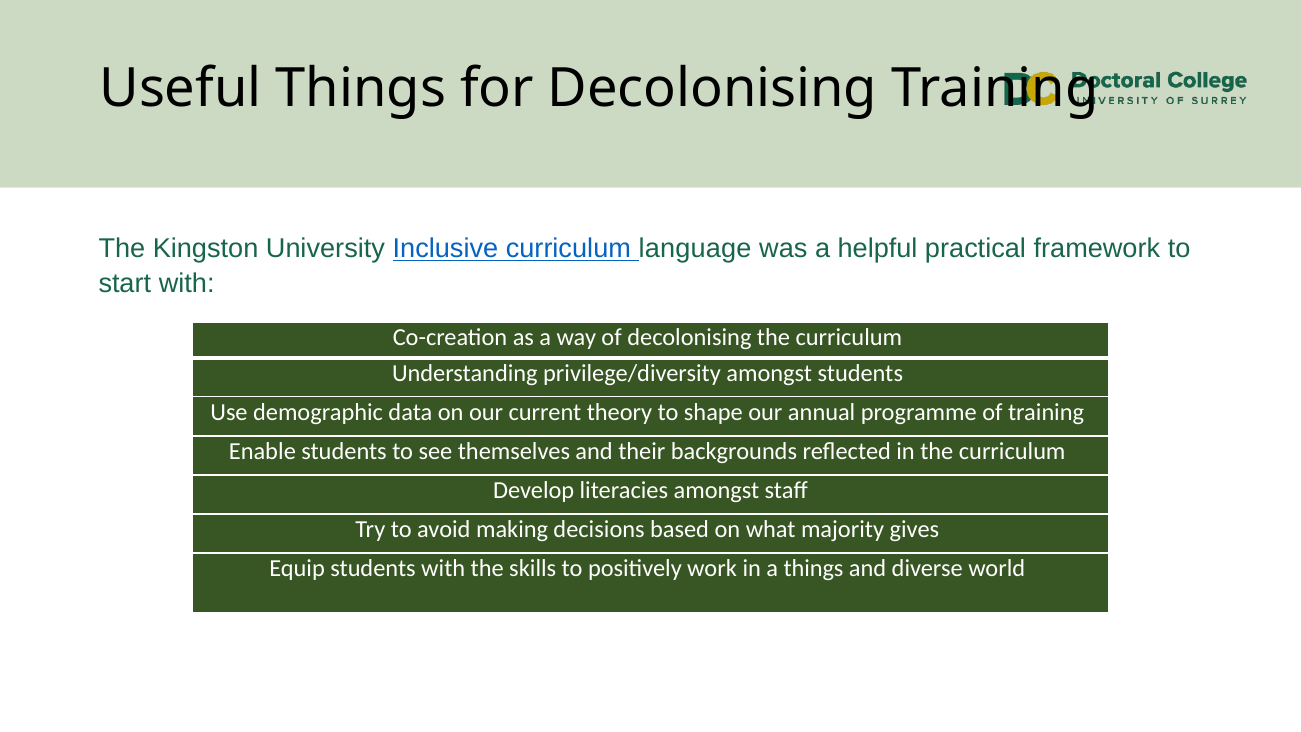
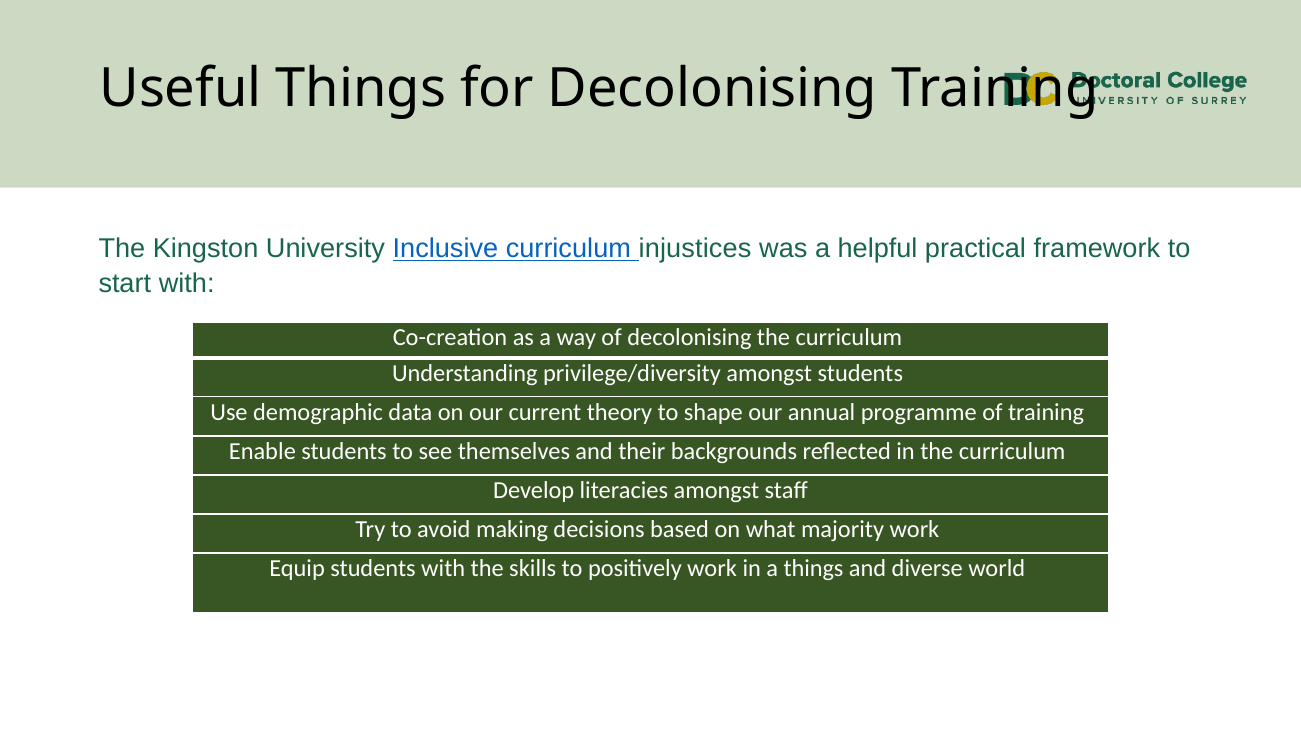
language: language -> injustices (695, 249)
majority gives: gives -> work (914, 529)
